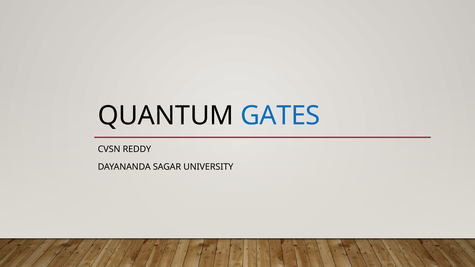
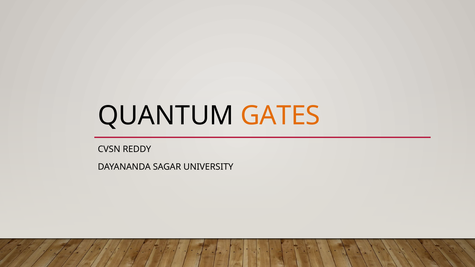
GATES colour: blue -> orange (280, 116)
